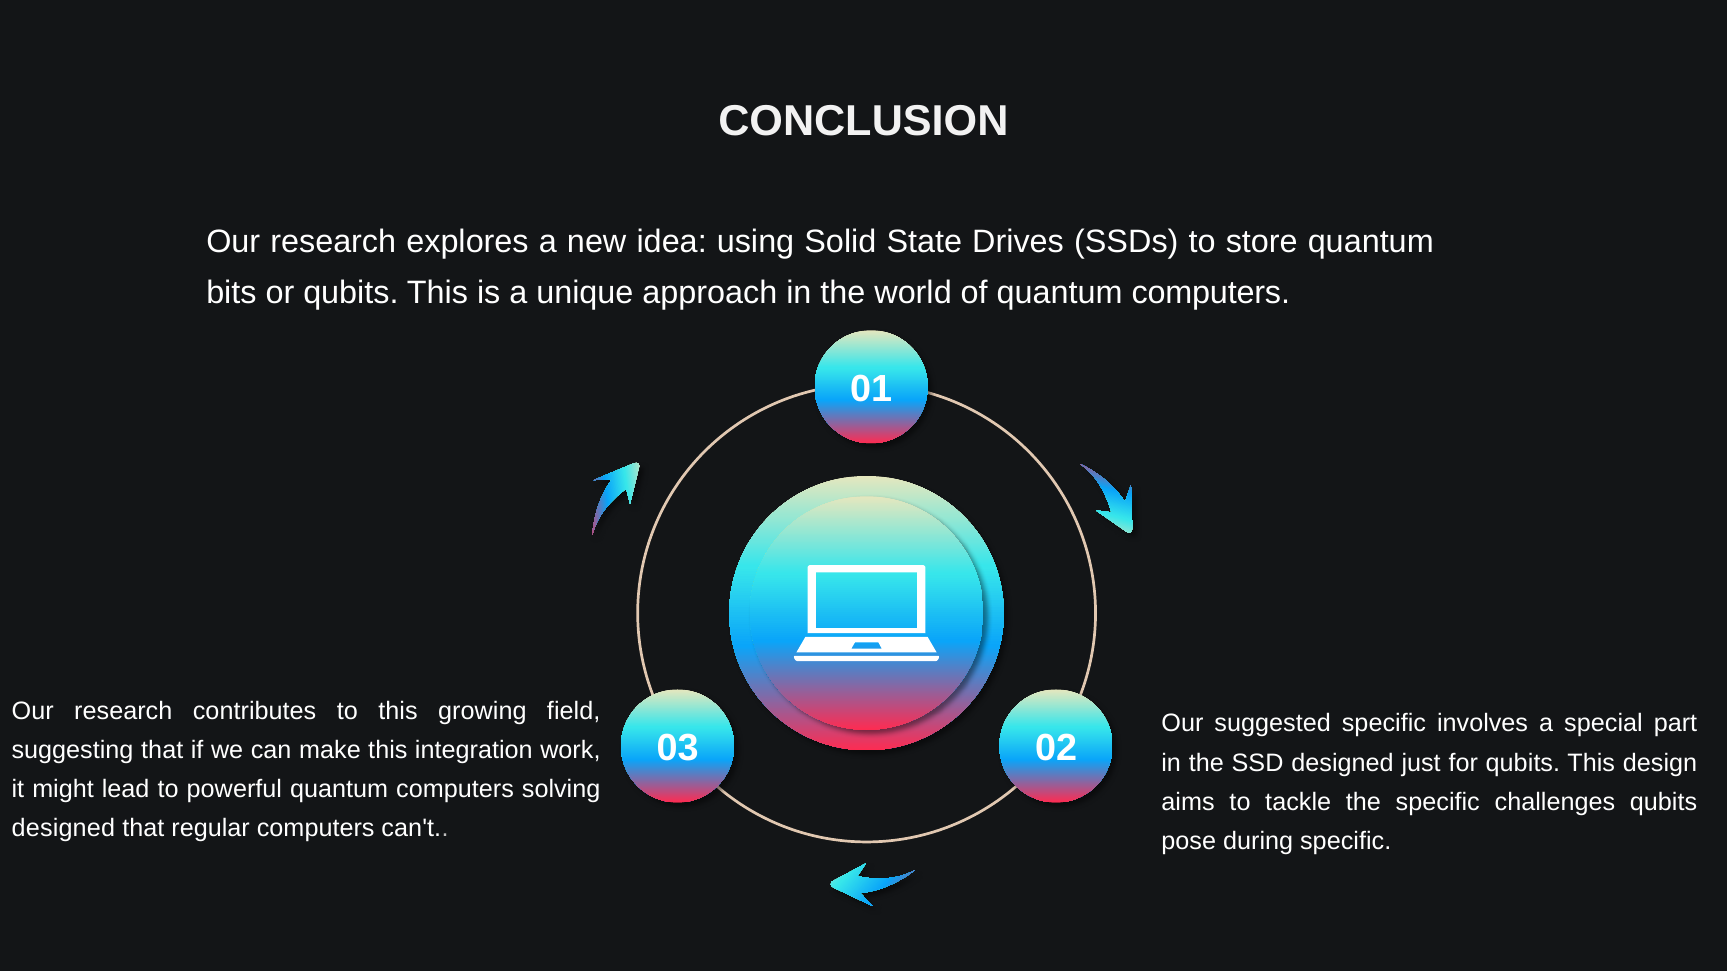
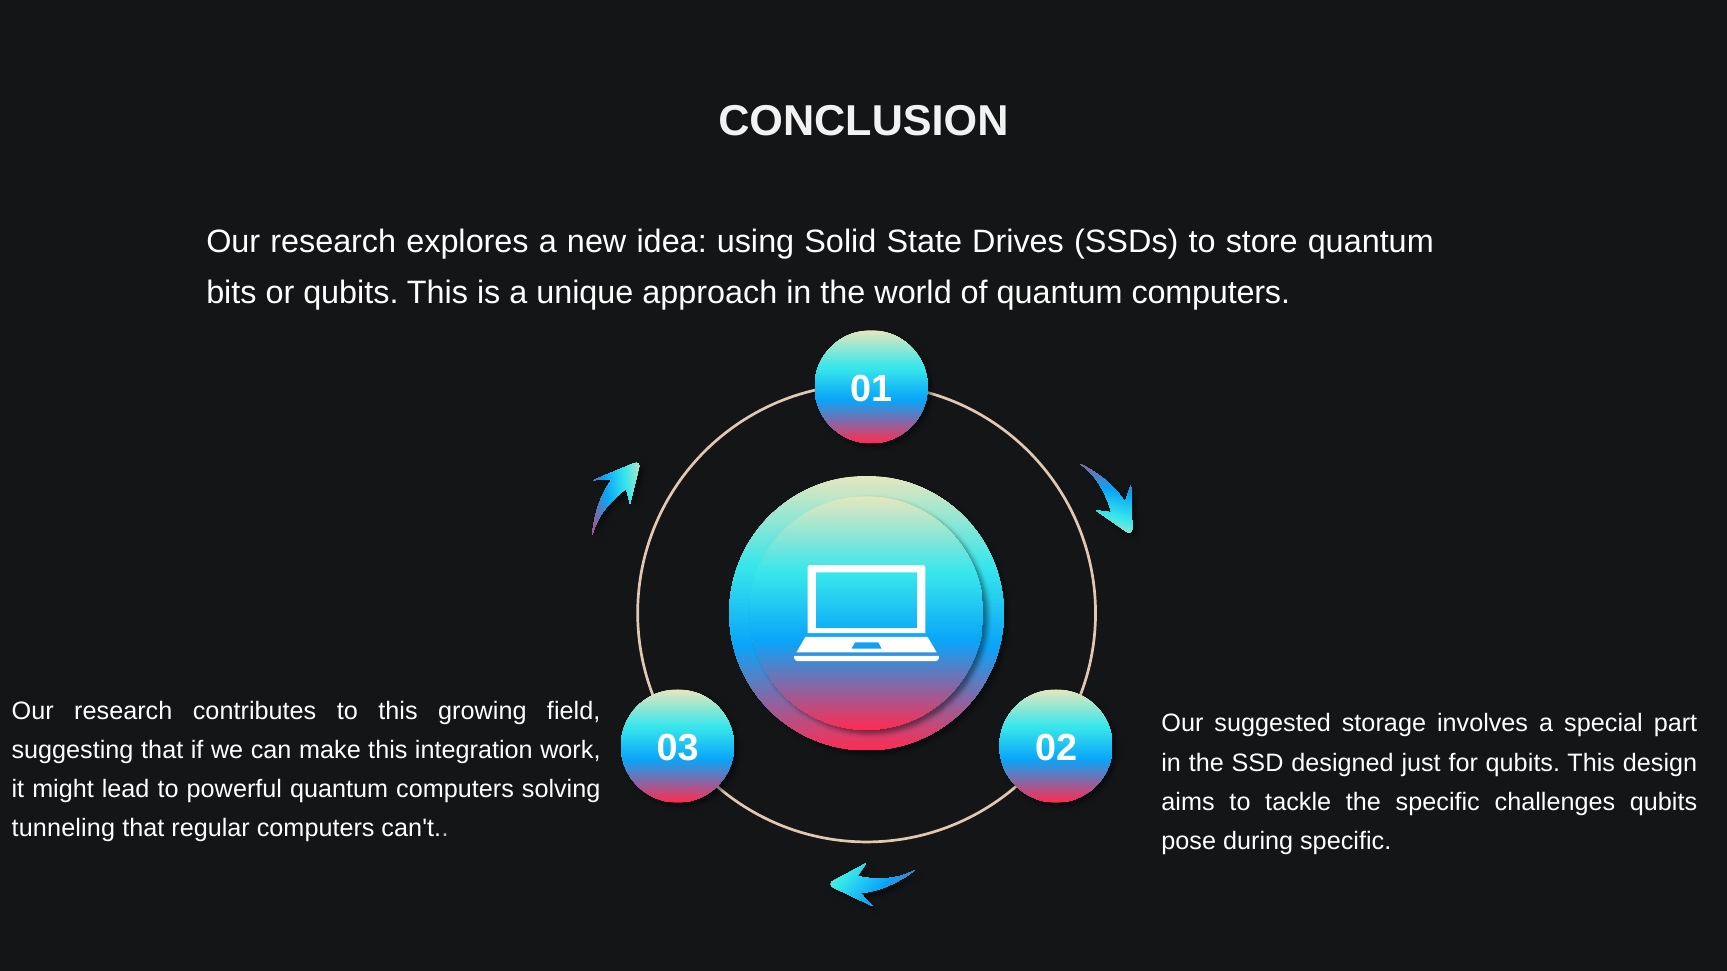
suggested specific: specific -> storage (1384, 724)
designed: designed -> tunneling (63, 829)
